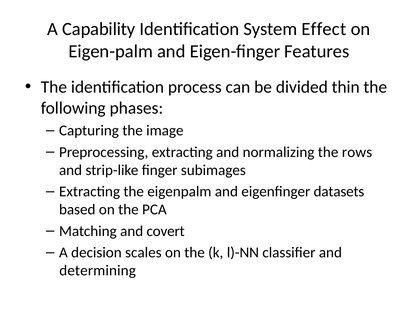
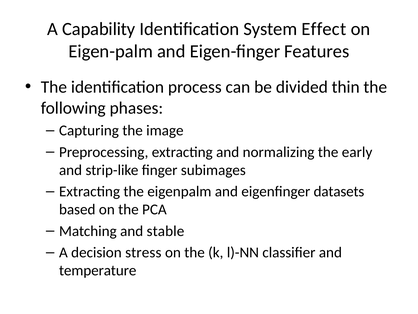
rows: rows -> early (357, 152)
covert: covert -> stable (165, 231)
scales: scales -> stress (143, 252)
determining: determining -> temperature (98, 270)
